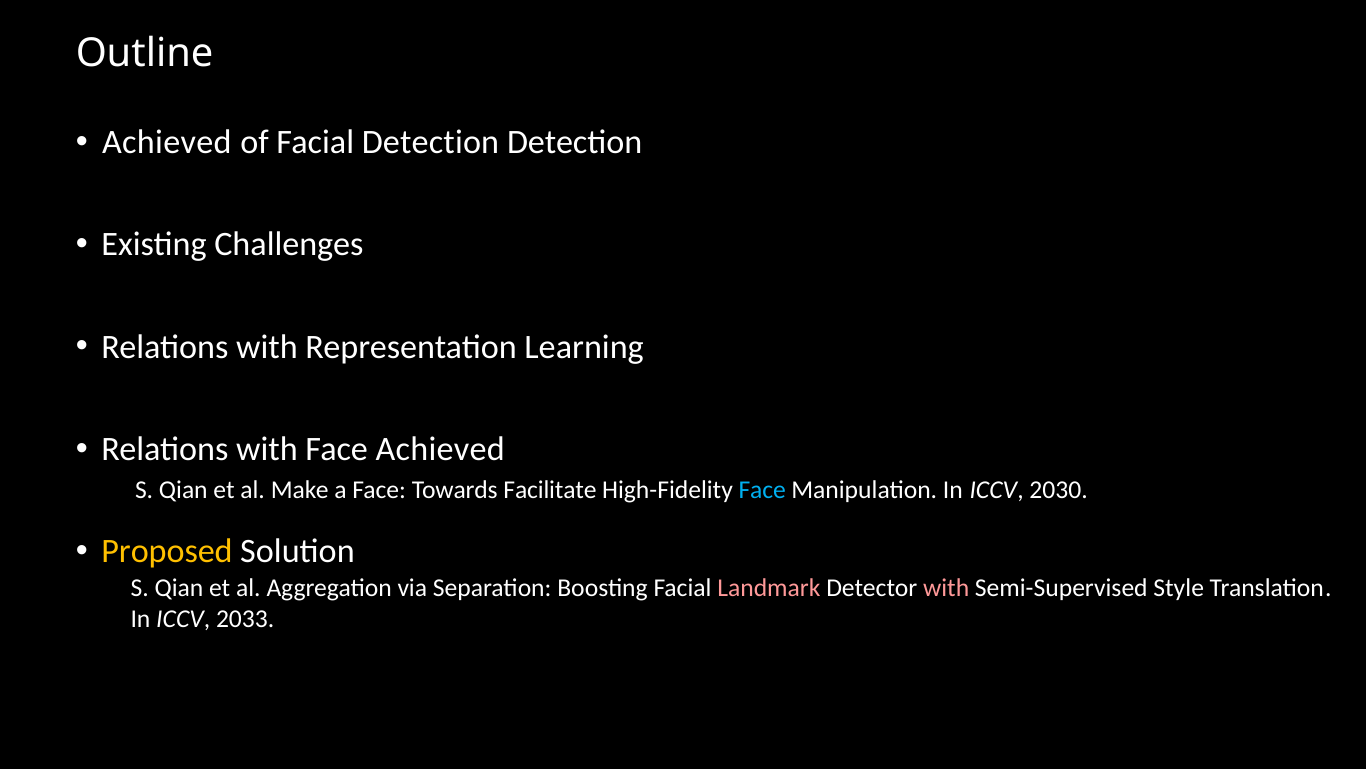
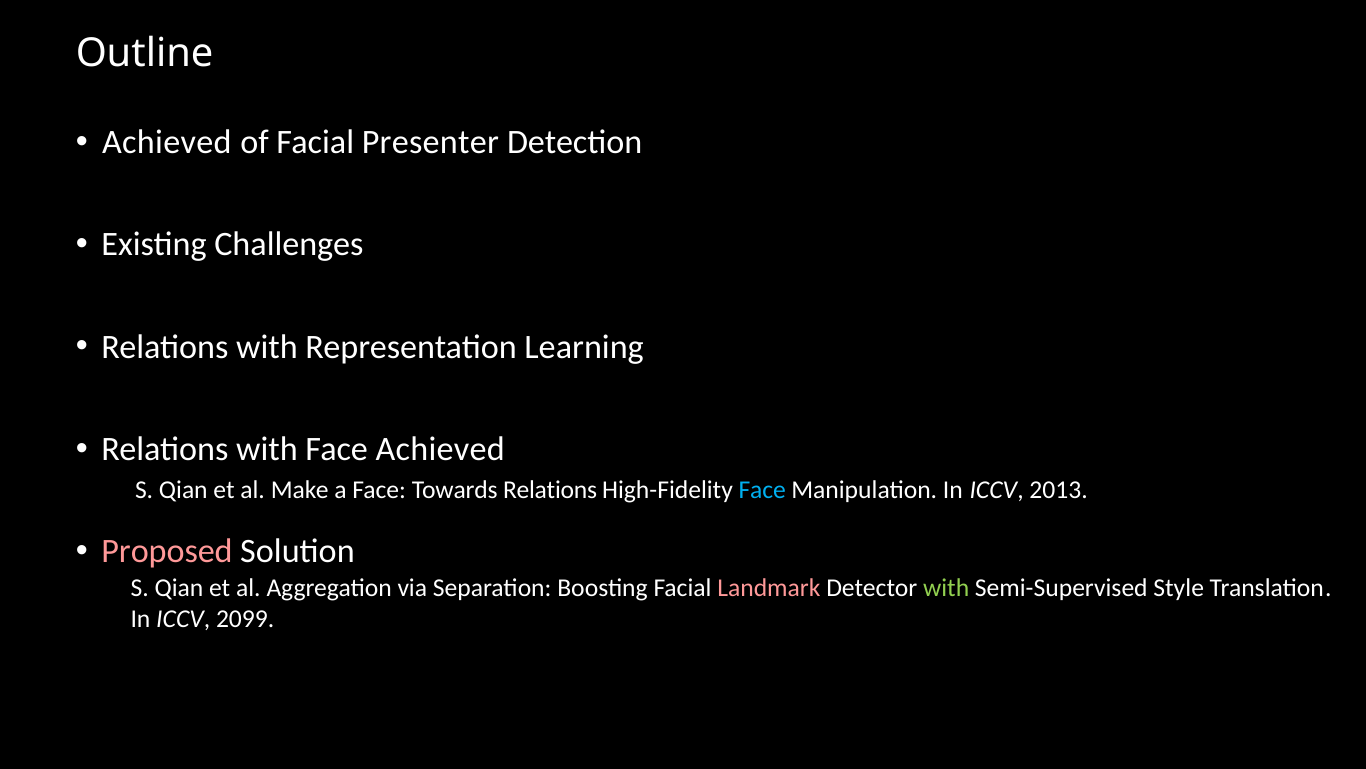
Facial Detection: Detection -> Presenter (430, 142)
Towards Facilitate: Facilitate -> Relations (550, 490)
2030: 2030 -> 2013 (1059, 490)
Proposed colour: yellow -> pink (167, 551)
with colour: pink -> light green (946, 588)
2033: 2033 -> 2099 (245, 619)
